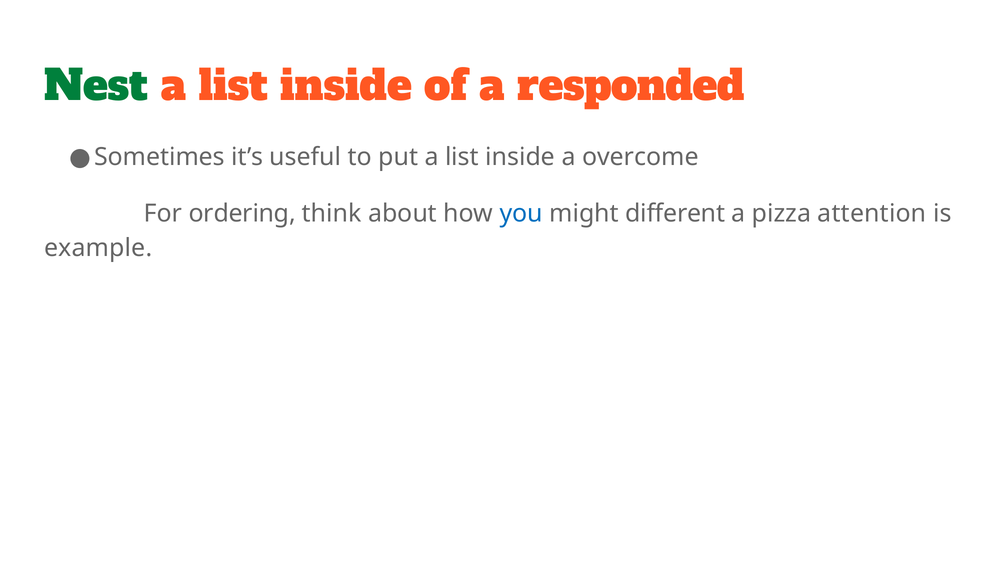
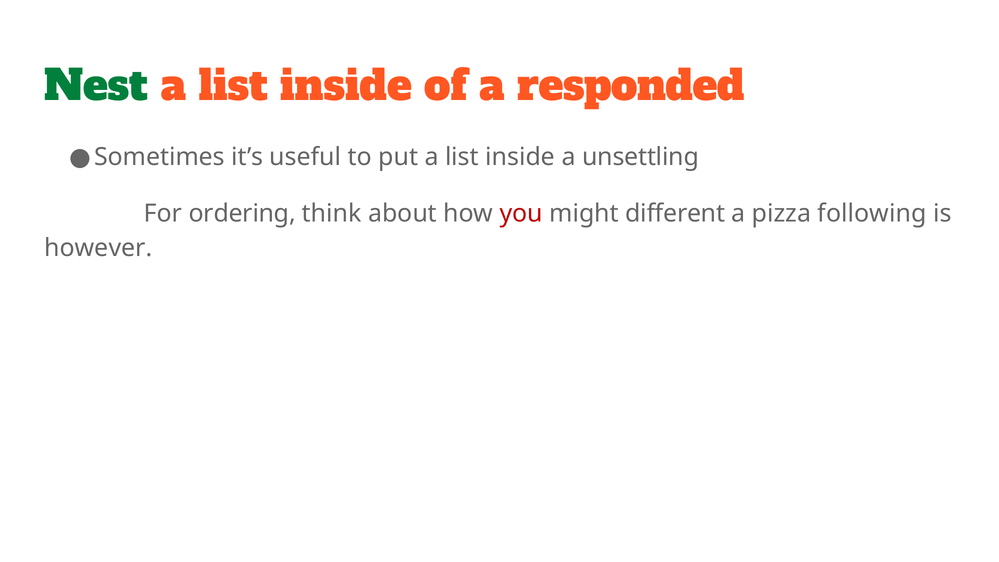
overcome: overcome -> unsettling (641, 157)
you colour: blue -> red (521, 214)
attention: attention -> following (872, 214)
example: example -> however (98, 248)
